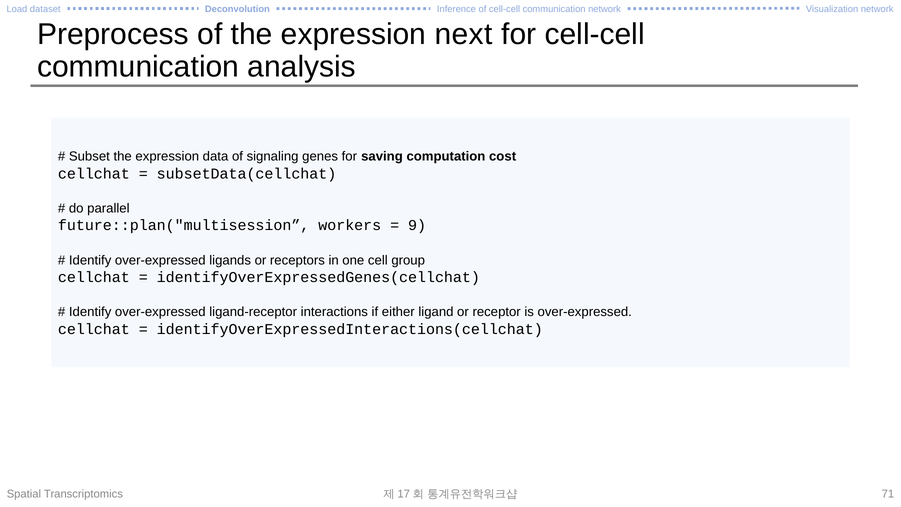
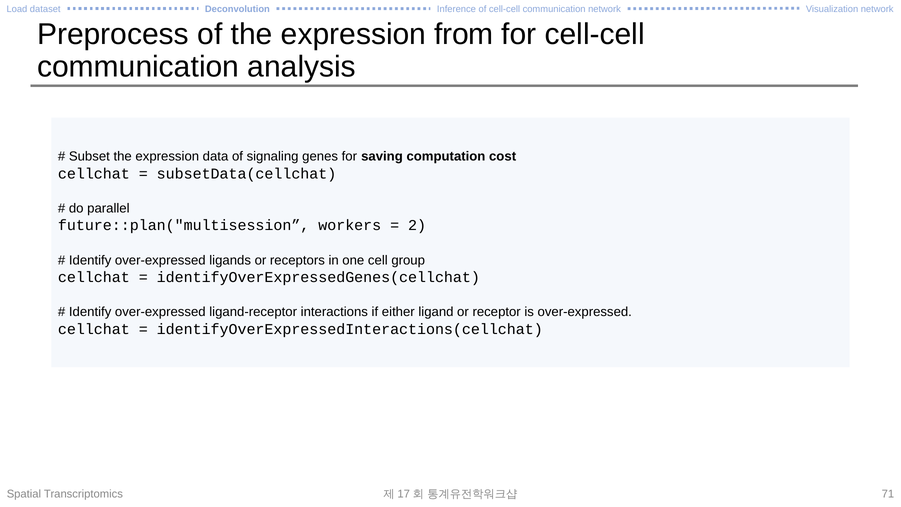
next: next -> from (464, 34)
9: 9 -> 2 (417, 225)
